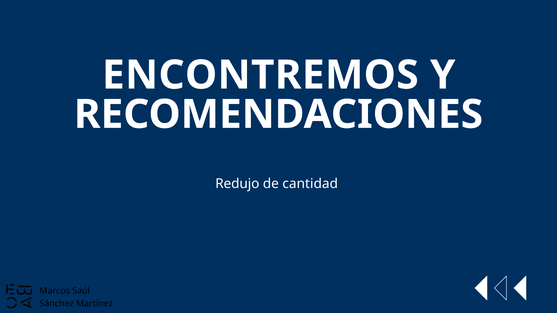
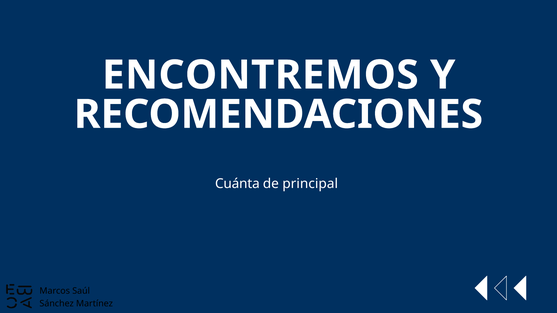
Redujo: Redujo -> Cuánta (237, 184)
cantidad: cantidad -> principal (310, 184)
